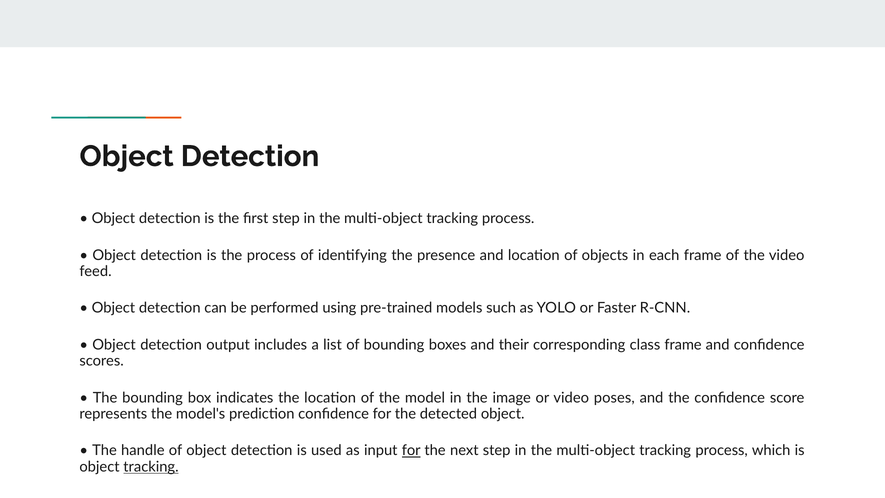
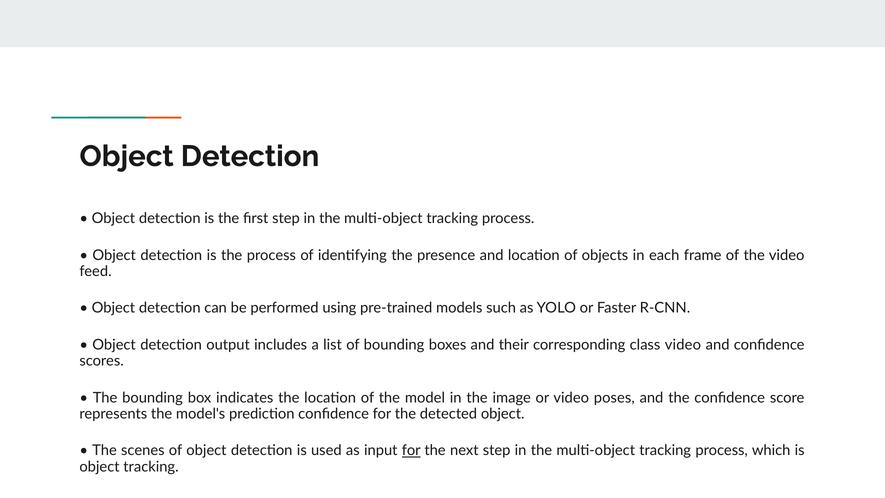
class frame: frame -> video (683, 345)
handle: handle -> scenes (143, 450)
tracking underline: present -> none (151, 467)
